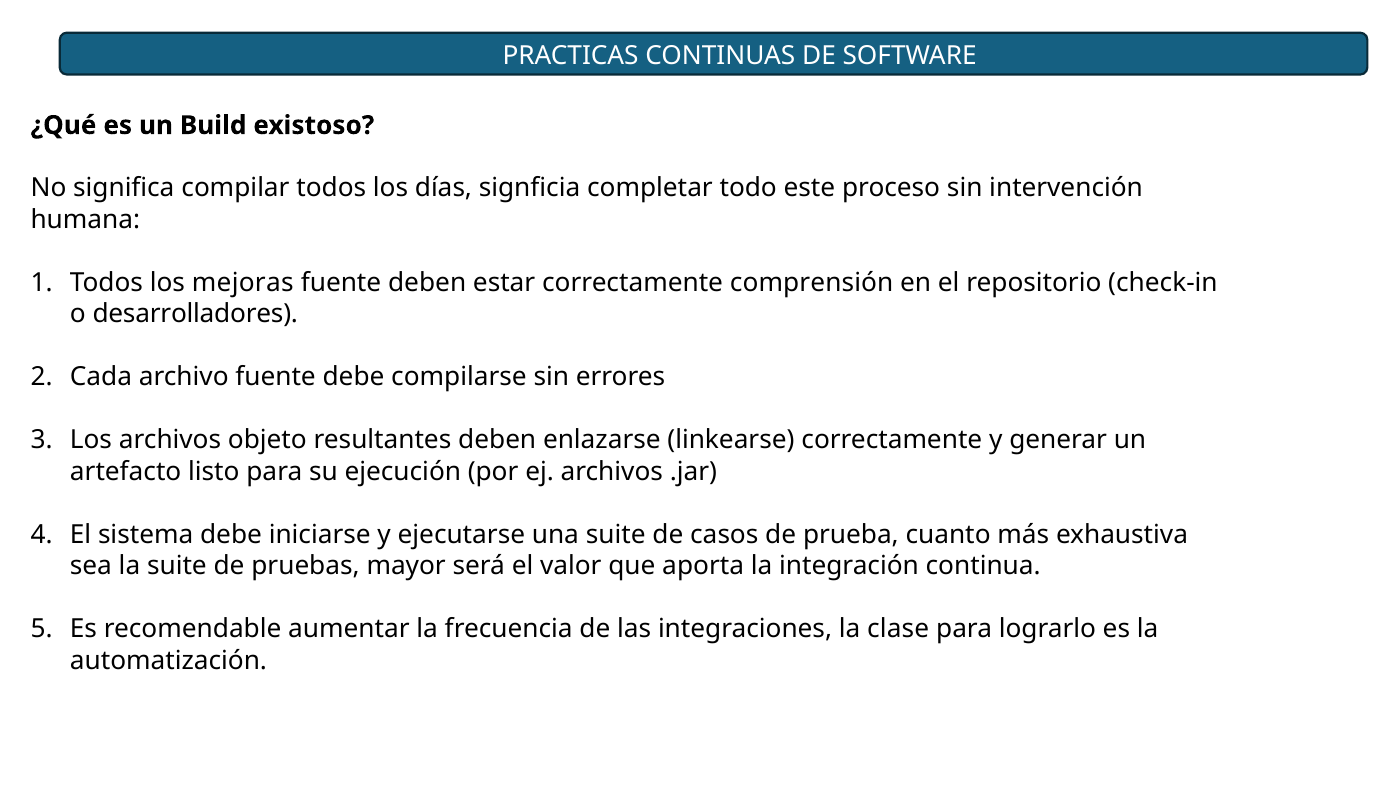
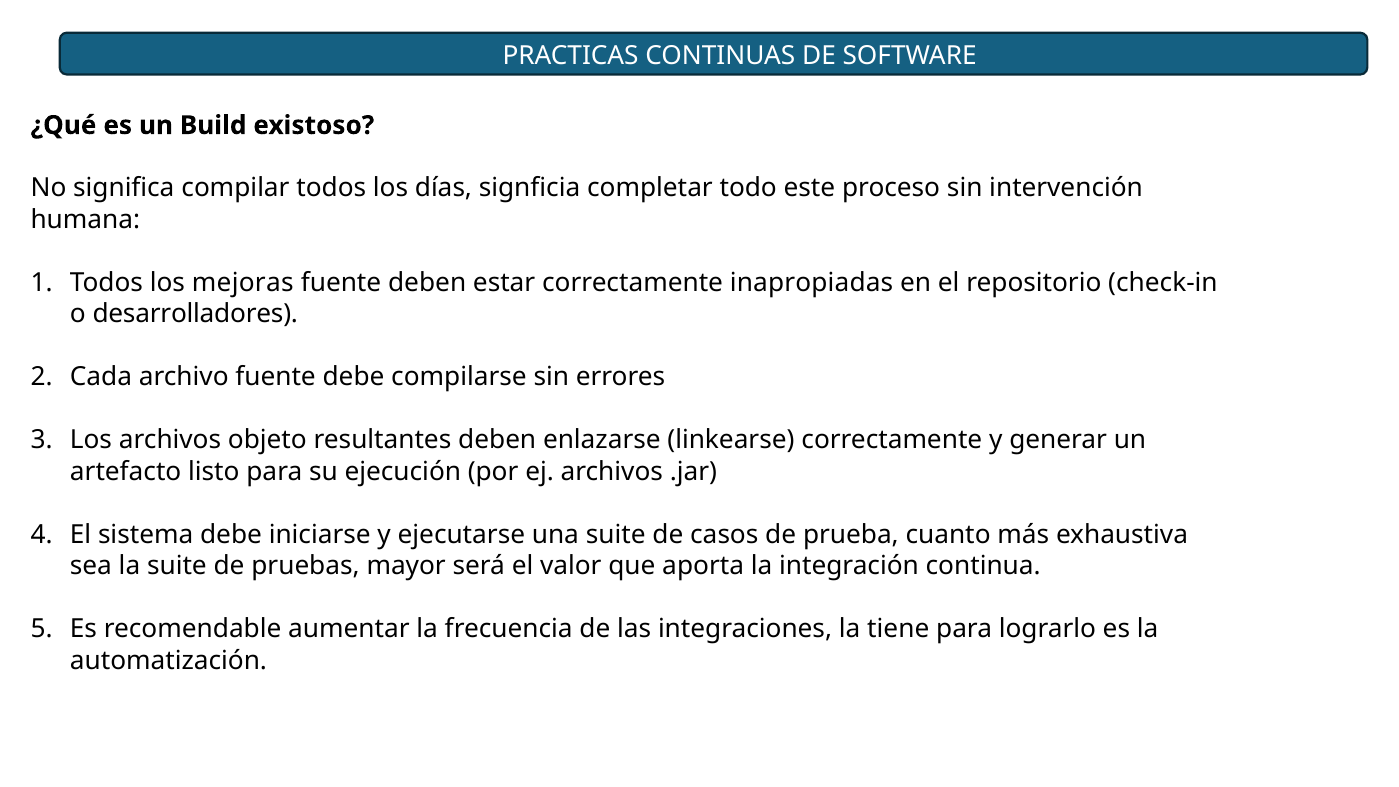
comprensión: comprensión -> inapropiadas (812, 283)
clase: clase -> tiene (898, 629)
